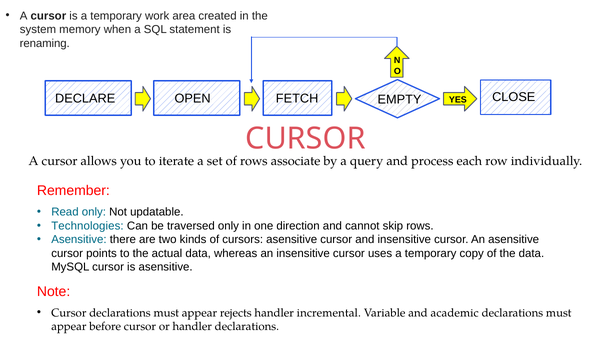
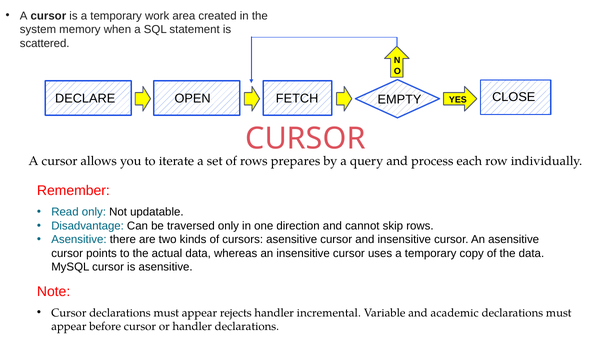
renaming: renaming -> scattered (45, 43)
associate: associate -> prepares (296, 161)
Technologies: Technologies -> Disadvantage (88, 226)
